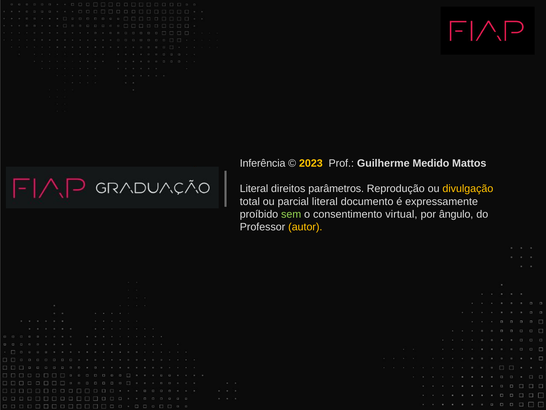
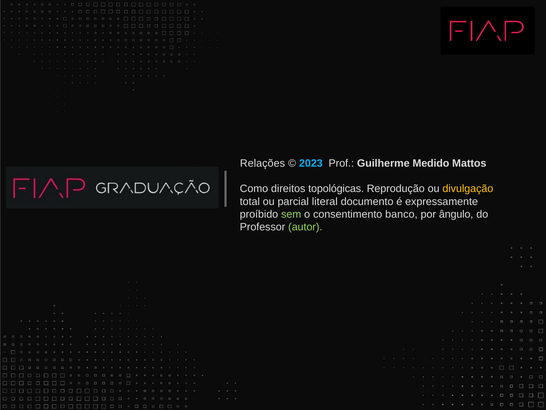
Inferência: Inferência -> Relações (262, 163)
2023 colour: yellow -> light blue (311, 163)
Literal: Literal -> Como (254, 189)
parâmetros: parâmetros -> topológicas (336, 189)
virtual: virtual -> banco (401, 214)
autor colour: yellow -> light green (305, 227)
